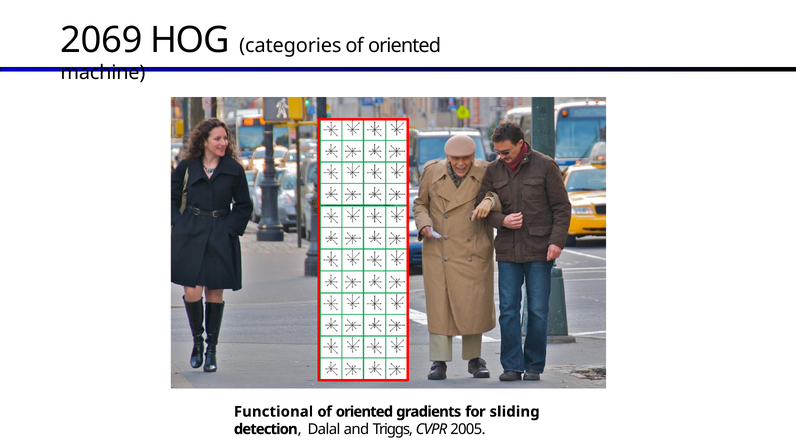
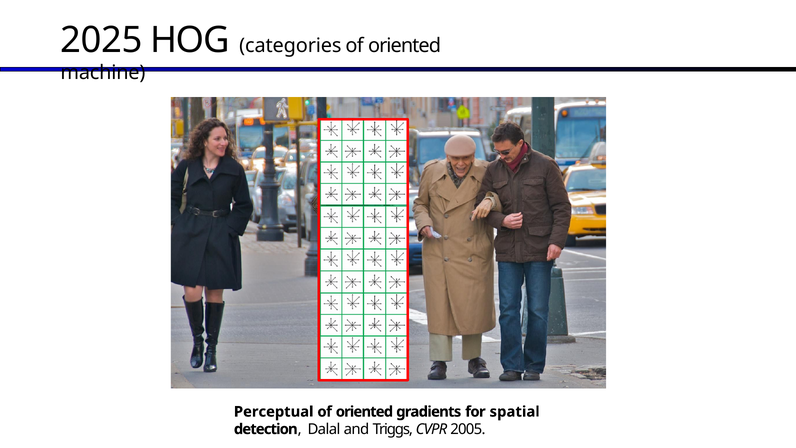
2069: 2069 -> 2025 (101, 40)
Functional: Functional -> Perceptual (274, 412)
sliding: sliding -> spatial (515, 412)
